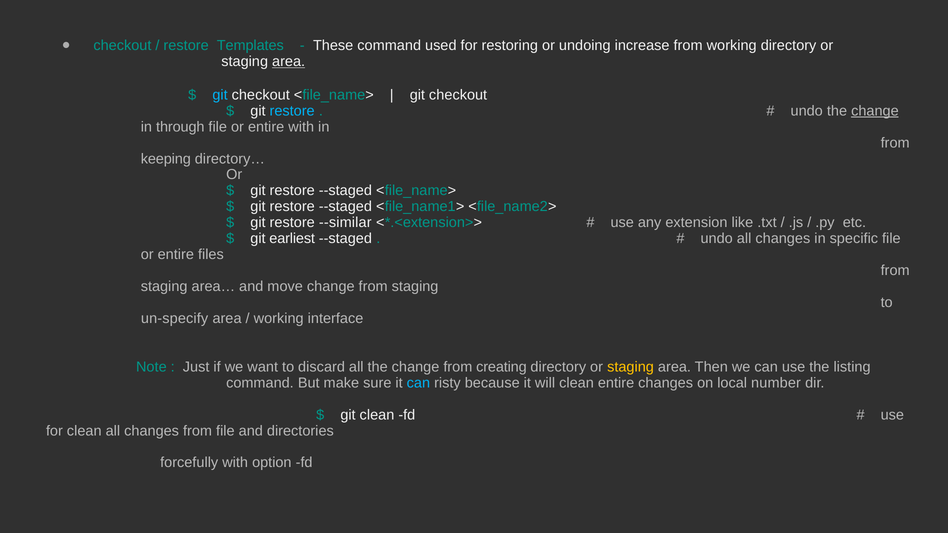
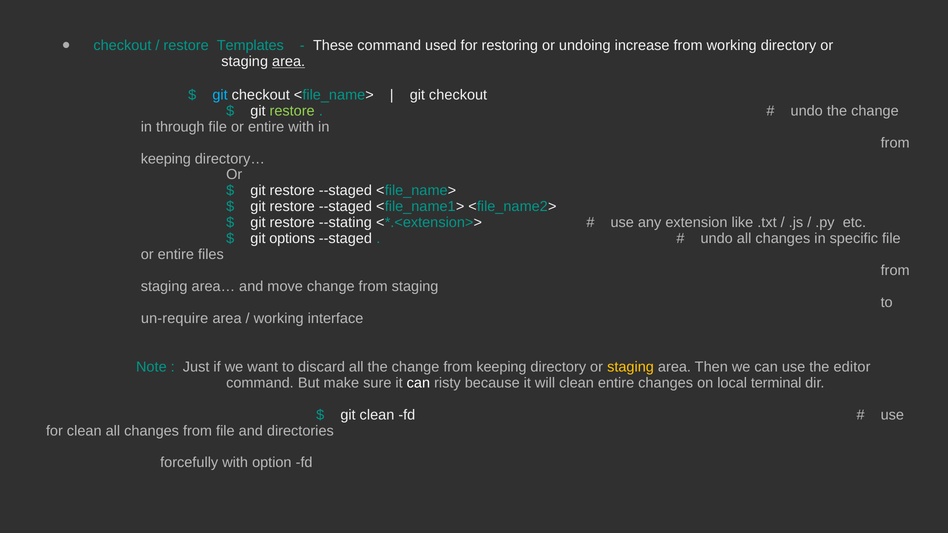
restore colour: light blue -> light green (292, 111)
change underline: present -> none (875, 111)
--similar: --similar -> --stating (345, 223)
earliest: earliest -> options (292, 239)
un-specify: un-specify -> un-require (175, 319)
change from creating: creating -> keeping (501, 367)
listing: listing -> editor (852, 367)
can colour: light blue -> white (418, 383)
number: number -> terminal (776, 383)
